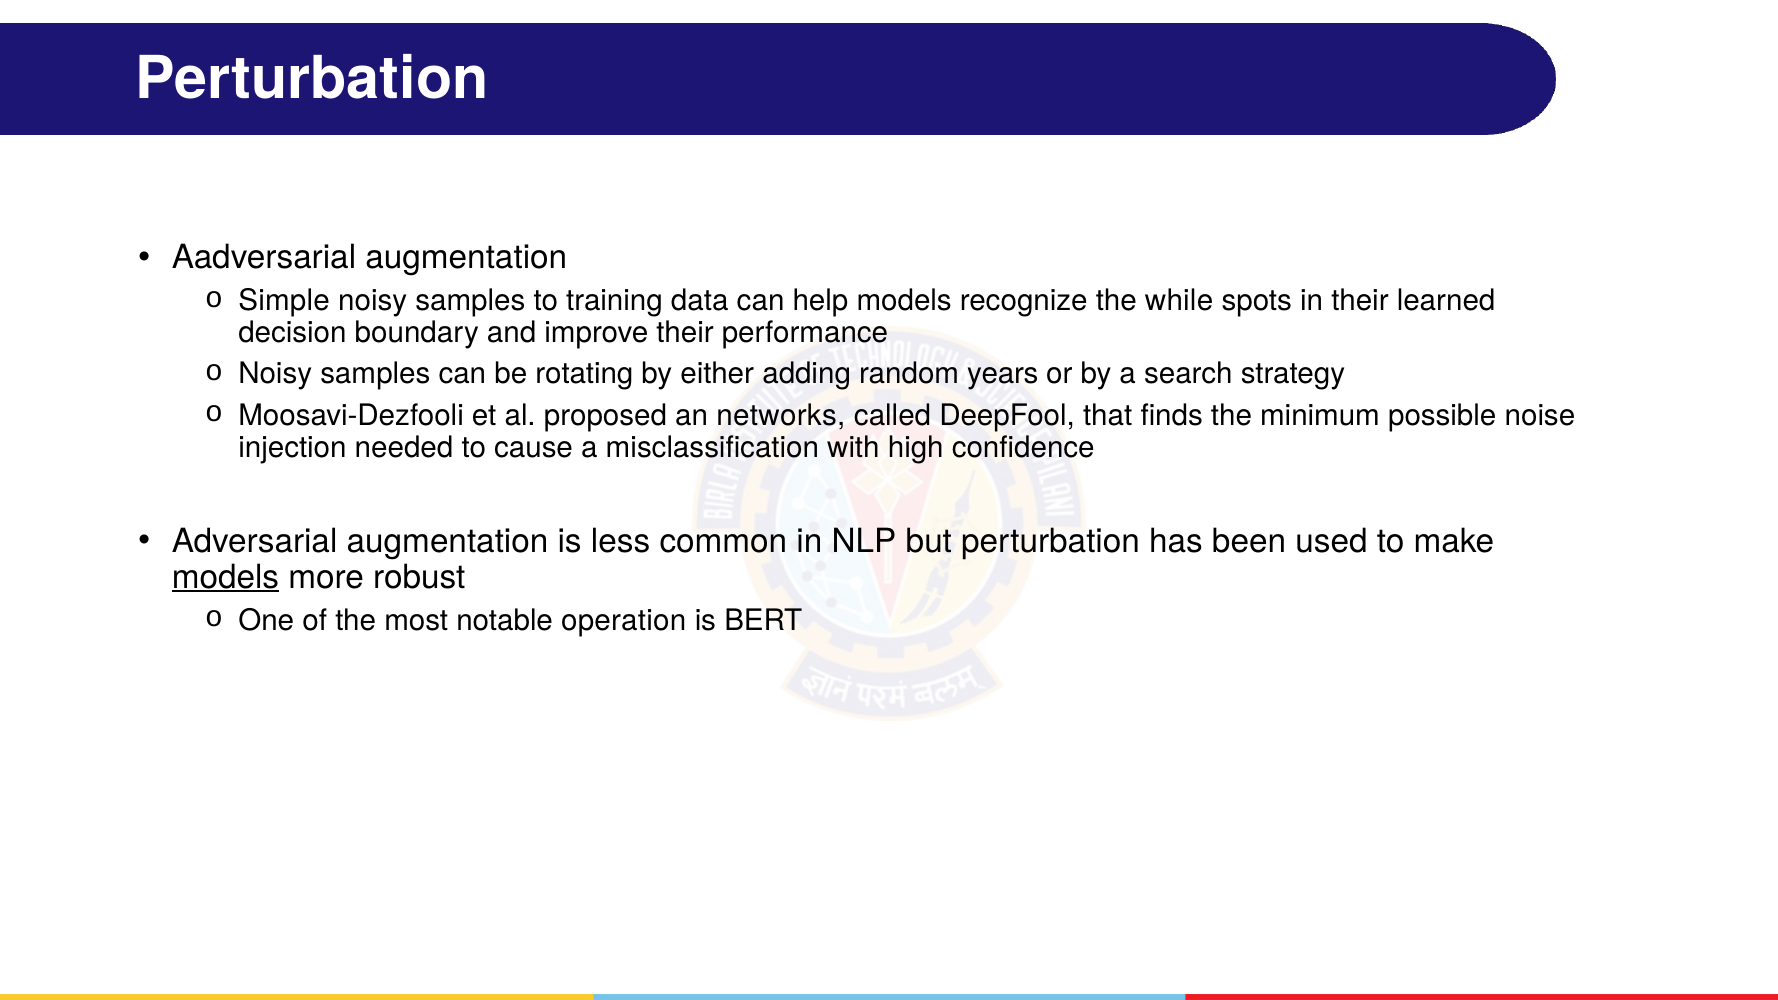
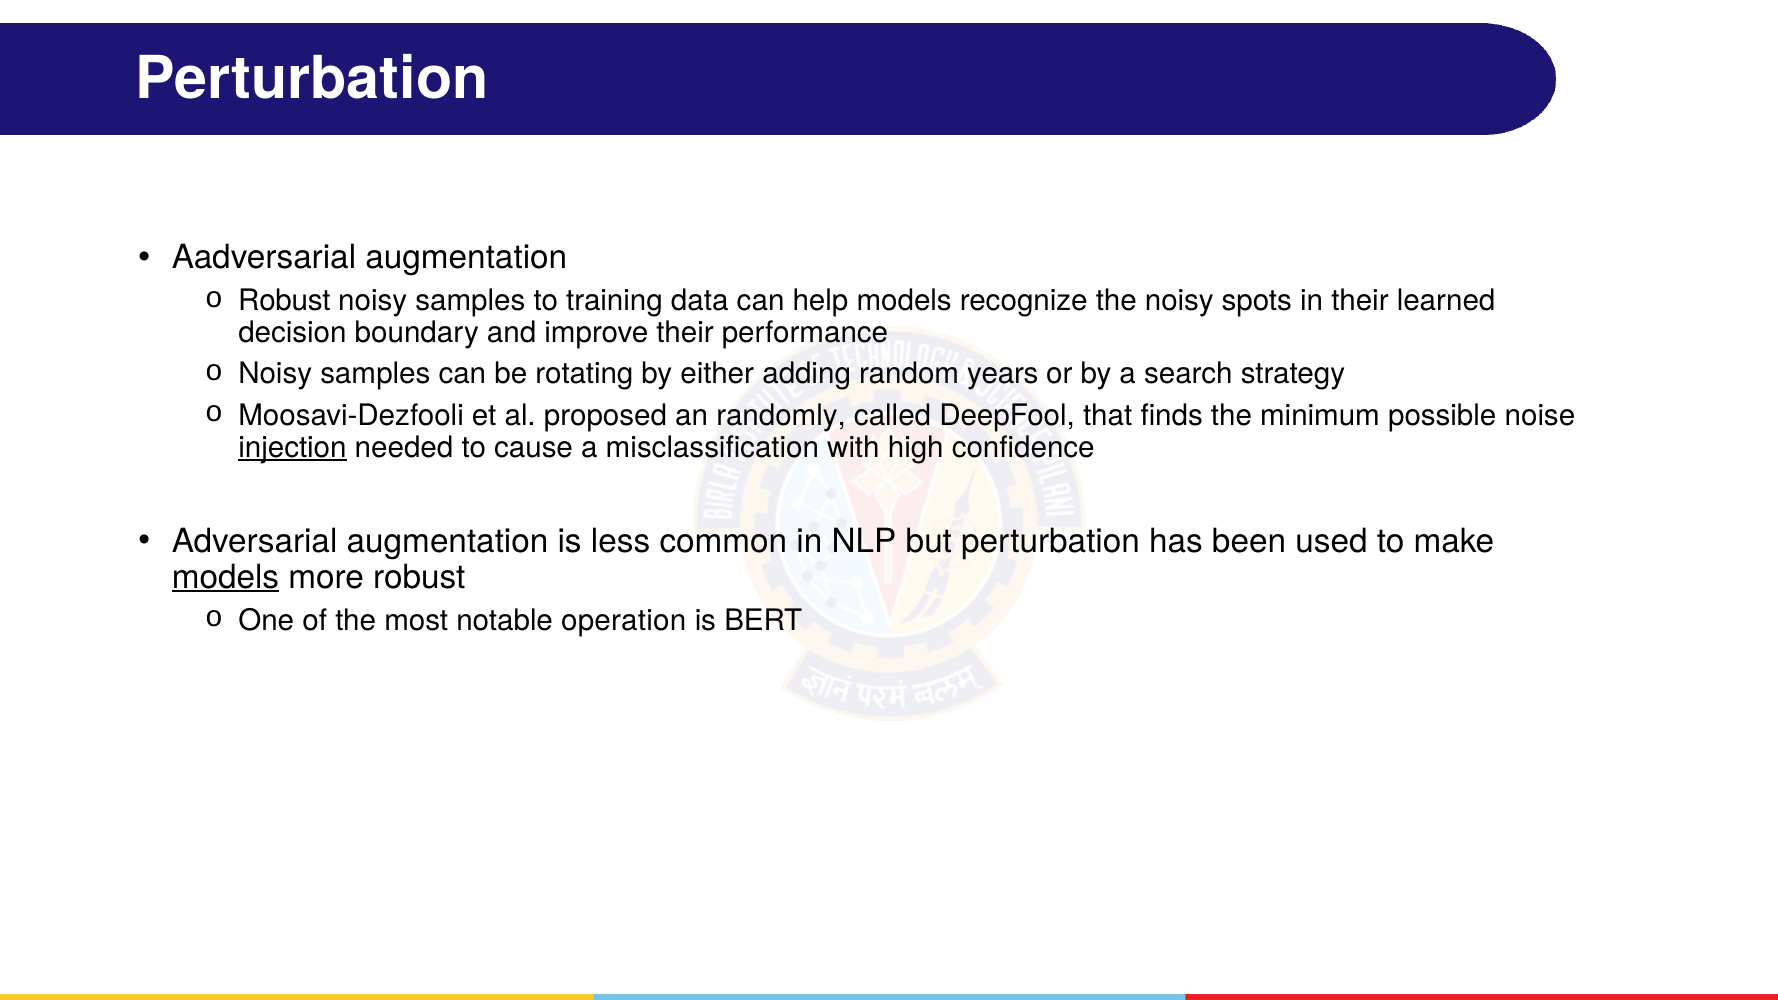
Simple: Simple -> Robust (284, 301)
the while: while -> noisy (1179, 301)
networks: networks -> randomly (781, 415)
injection underline: none -> present (293, 447)
